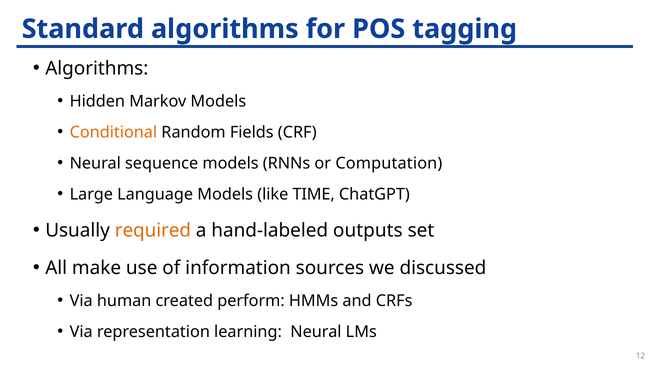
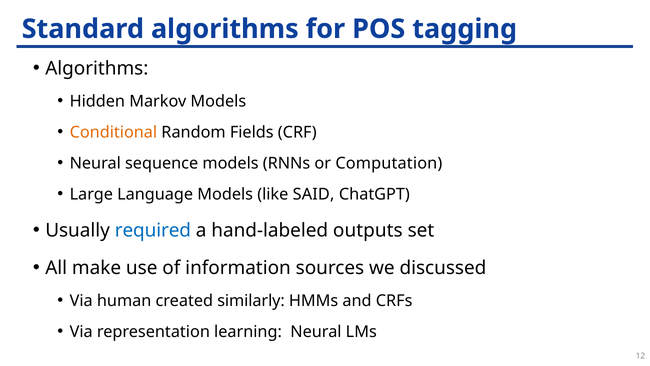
TIME: TIME -> SAID (314, 194)
required colour: orange -> blue (153, 230)
perform: perform -> similarly (251, 300)
